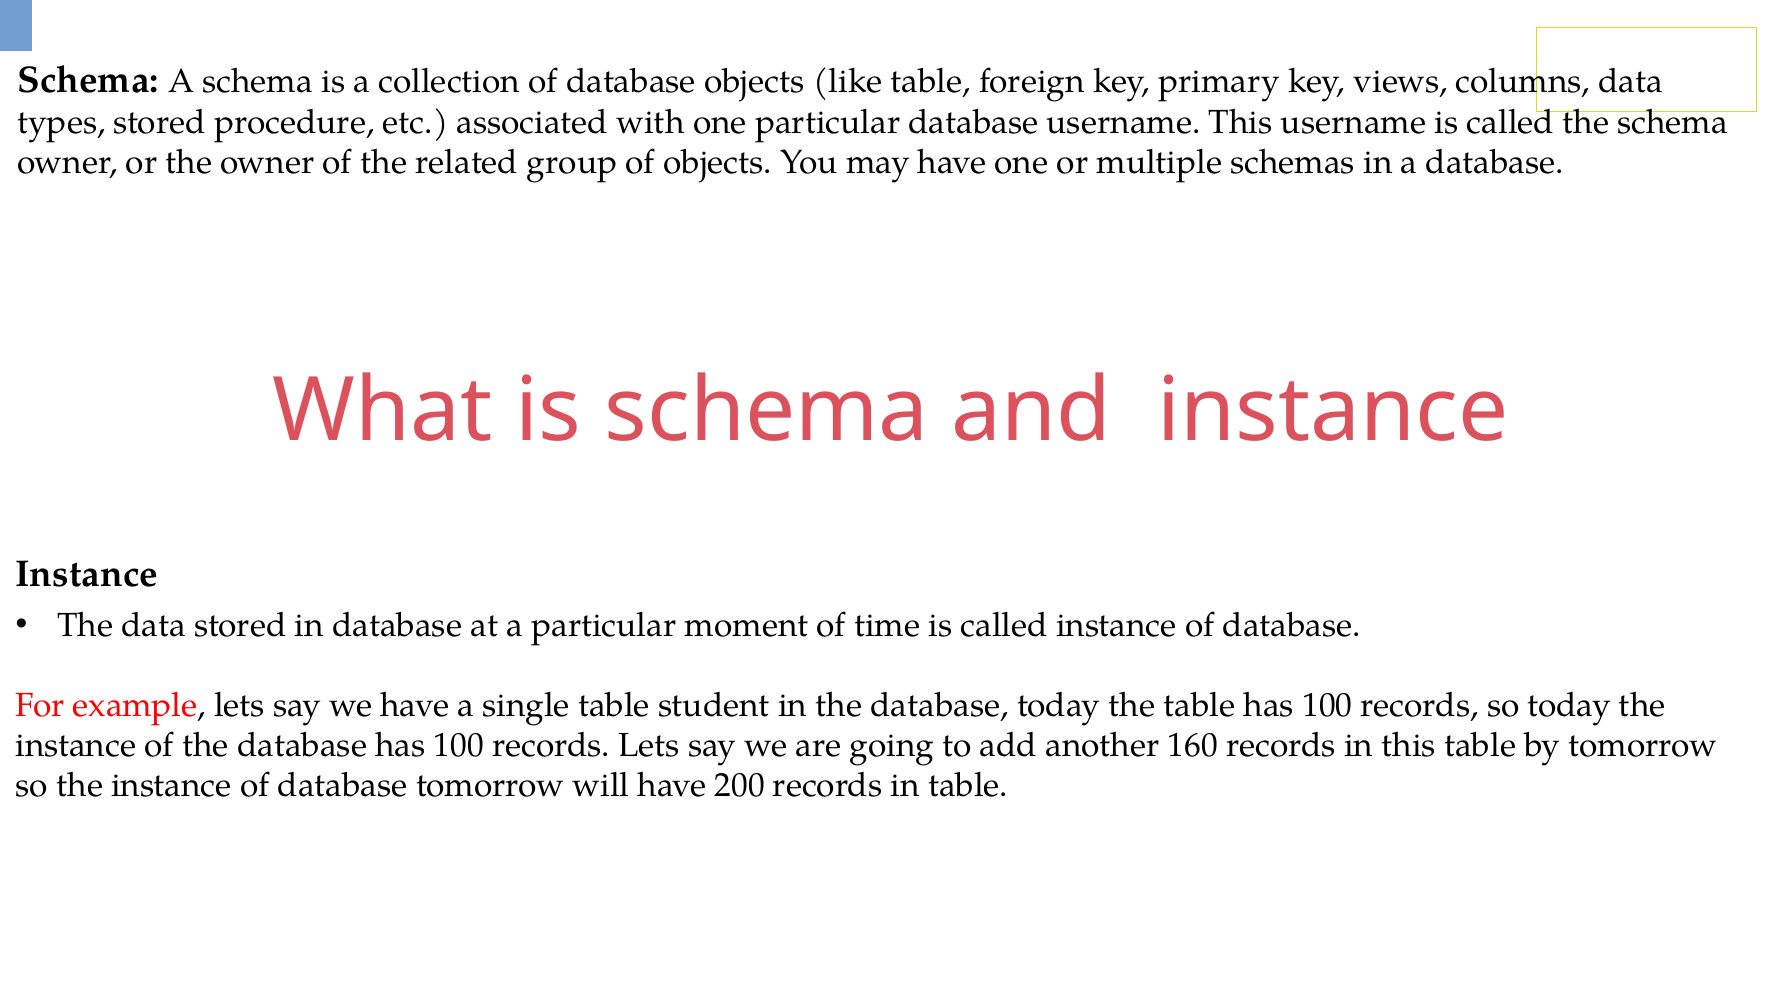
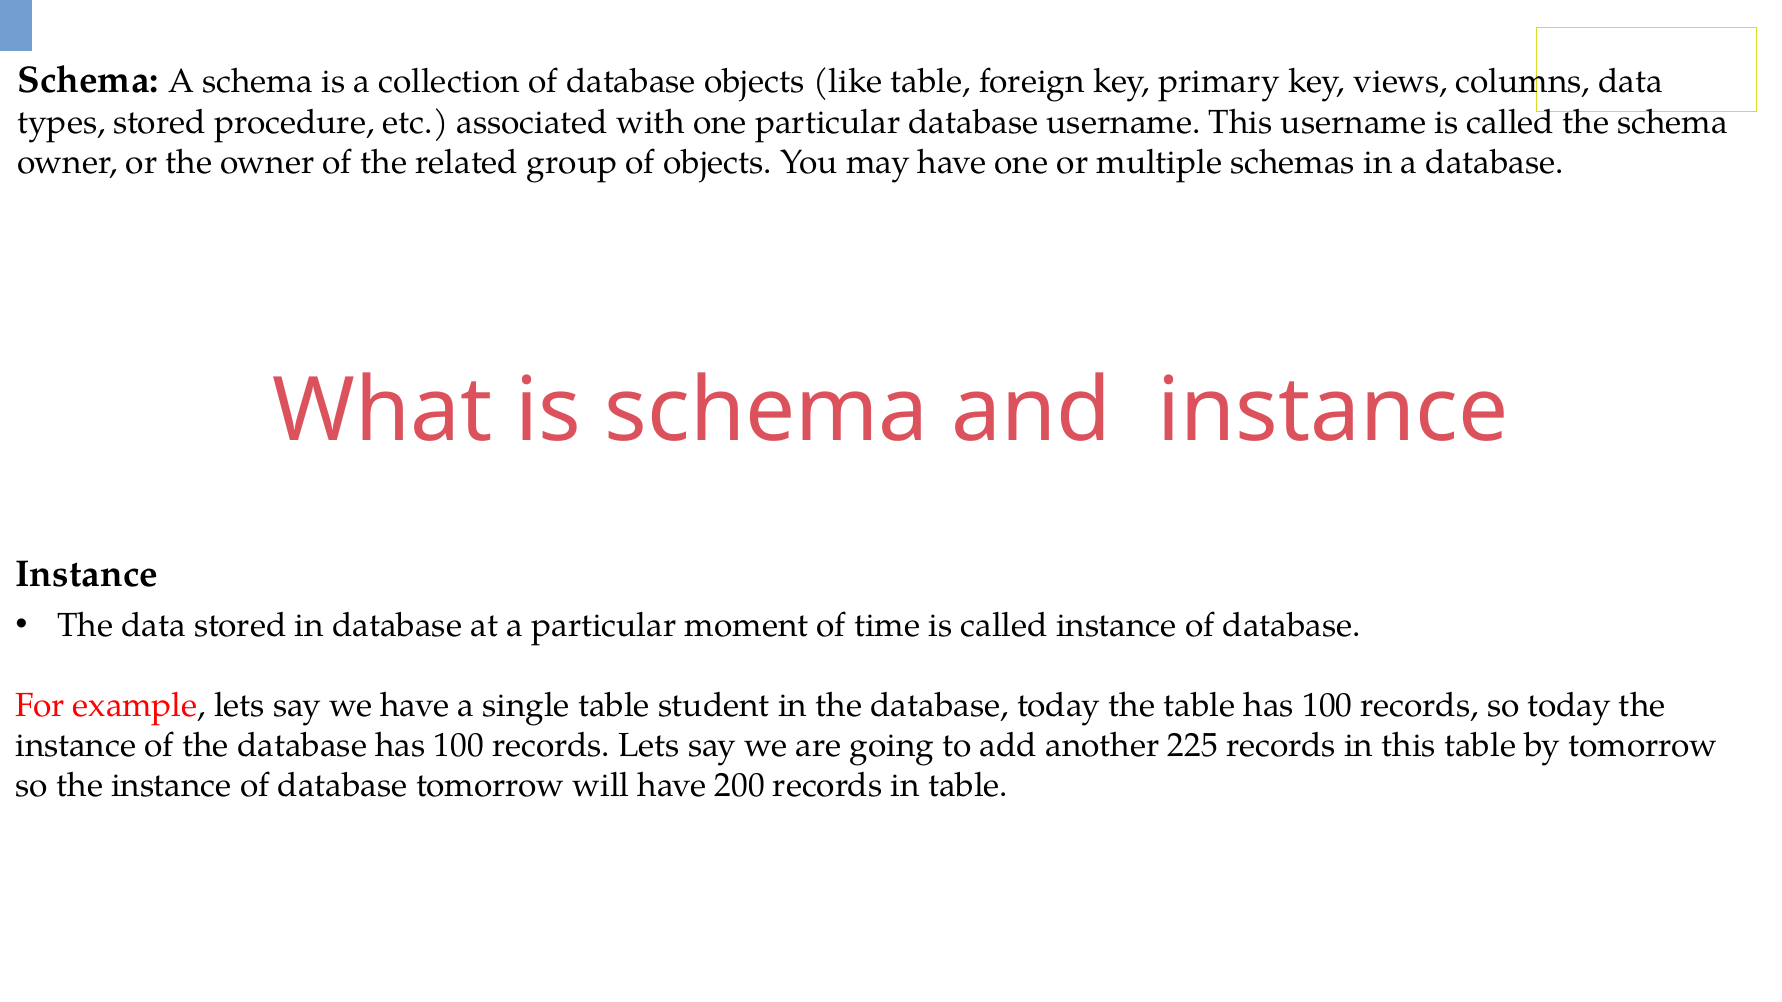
160: 160 -> 225 (1193, 746)
